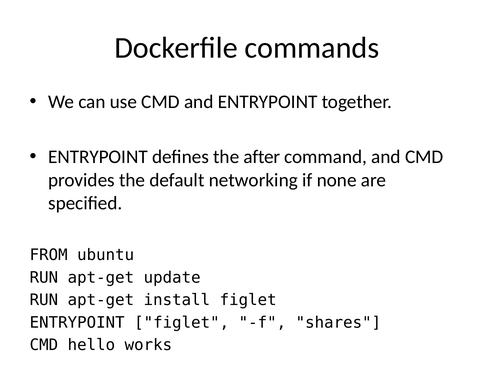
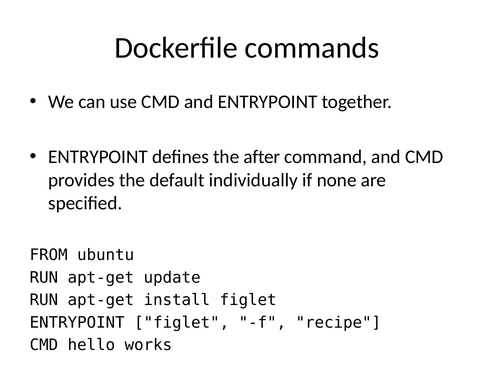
networking: networking -> individually (253, 180)
shares: shares -> recipe (338, 322)
